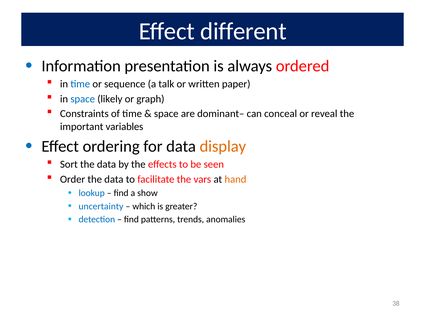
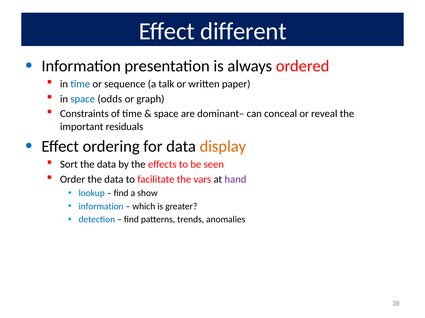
likely: likely -> odds (110, 99)
variables: variables -> residuals (124, 127)
hand colour: orange -> purple (235, 180)
uncertainty: uncertainty -> information (101, 207)
